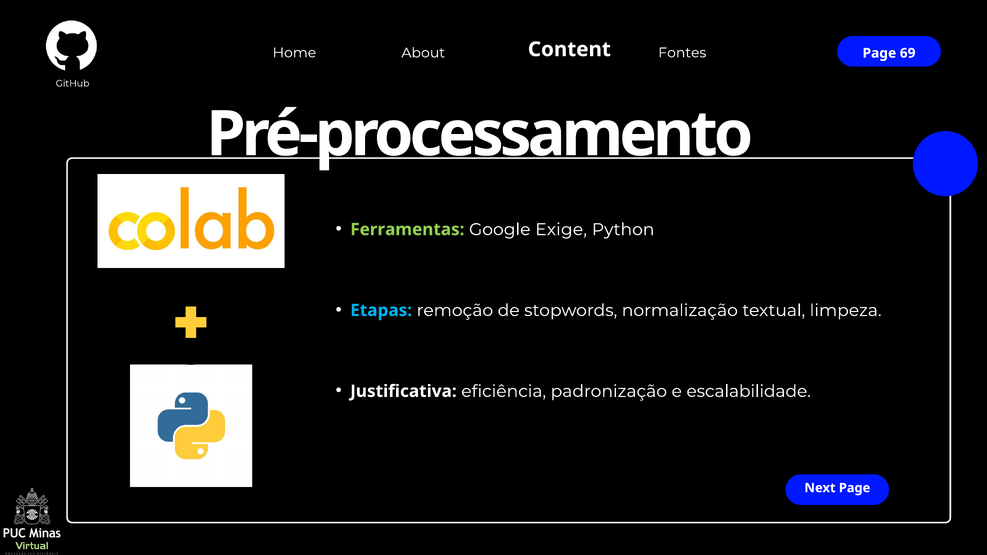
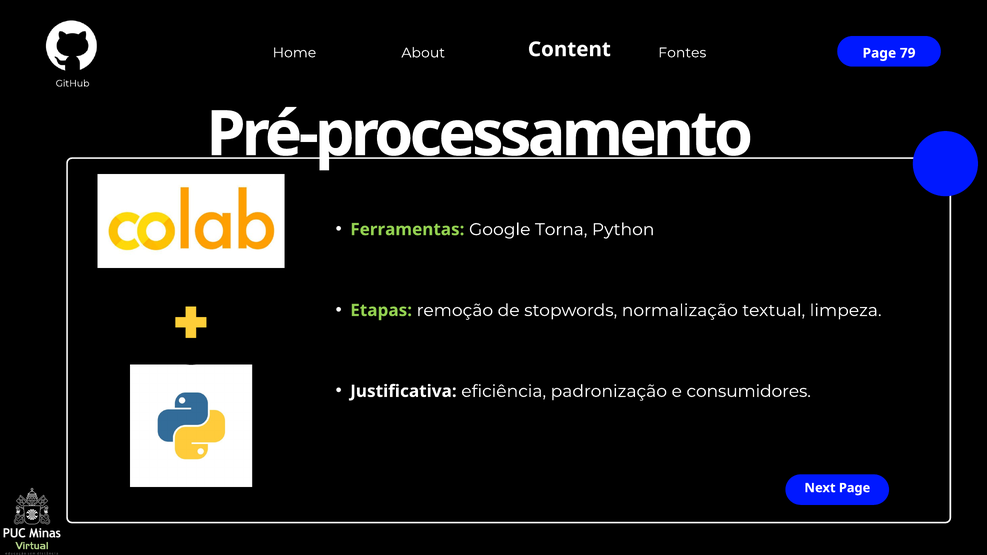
69: 69 -> 79 (908, 53)
Exige: Exige -> Torna (561, 230)
Etapas colour: light blue -> light green (381, 310)
escalabilidade: escalabilidade -> consumidores (749, 391)
